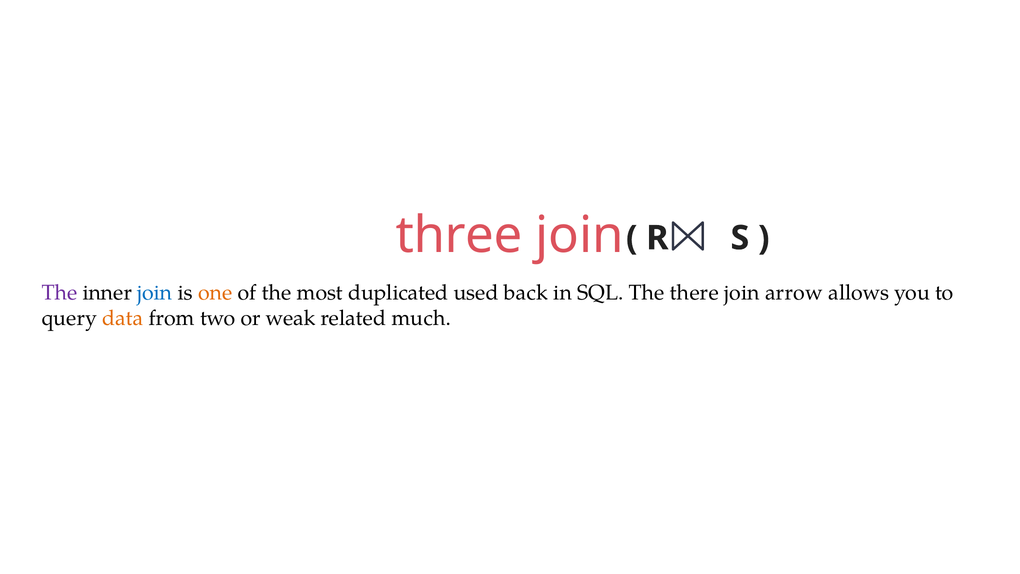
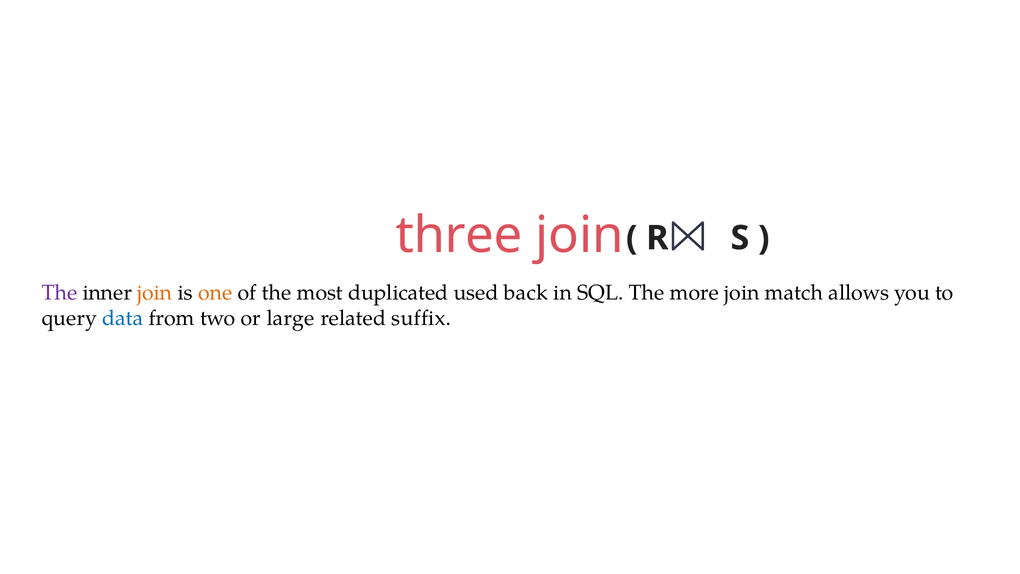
join colour: blue -> orange (155, 293)
there: there -> more (694, 293)
arrow: arrow -> match (794, 293)
data colour: orange -> blue (123, 318)
weak: weak -> large (291, 318)
much: much -> suffix (421, 318)
